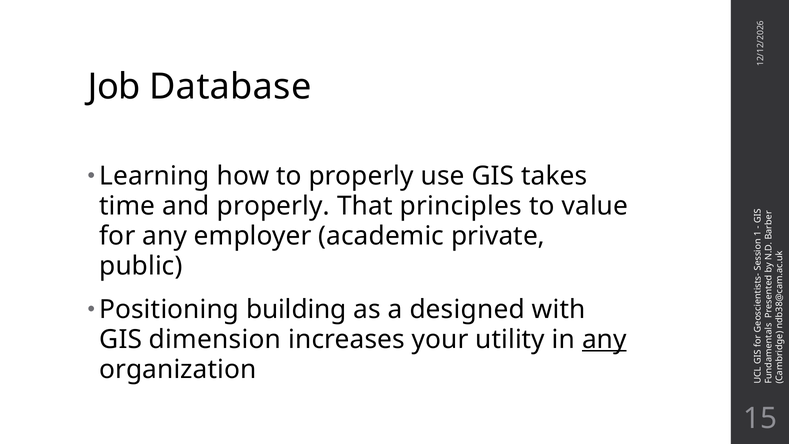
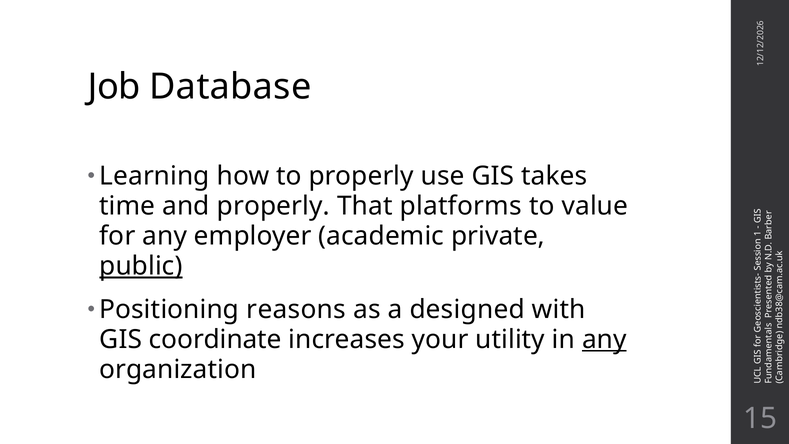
principles: principles -> platforms (461, 206)
public underline: none -> present (141, 266)
building: building -> reasons (296, 309)
dimension: dimension -> coordinate (215, 339)
